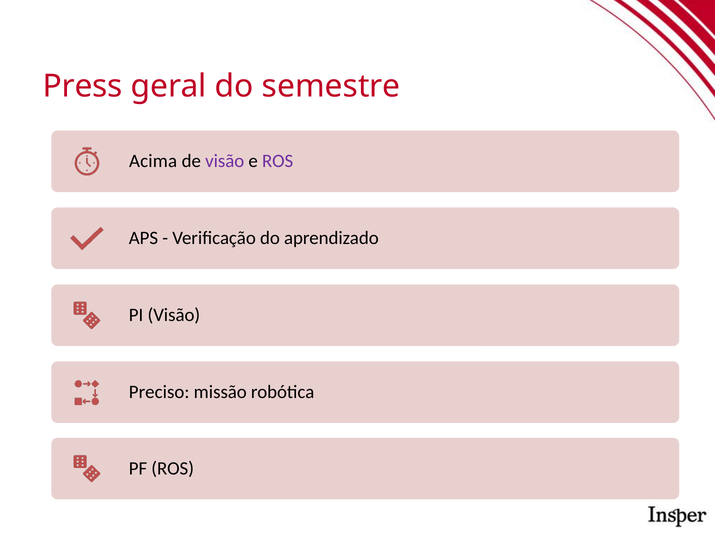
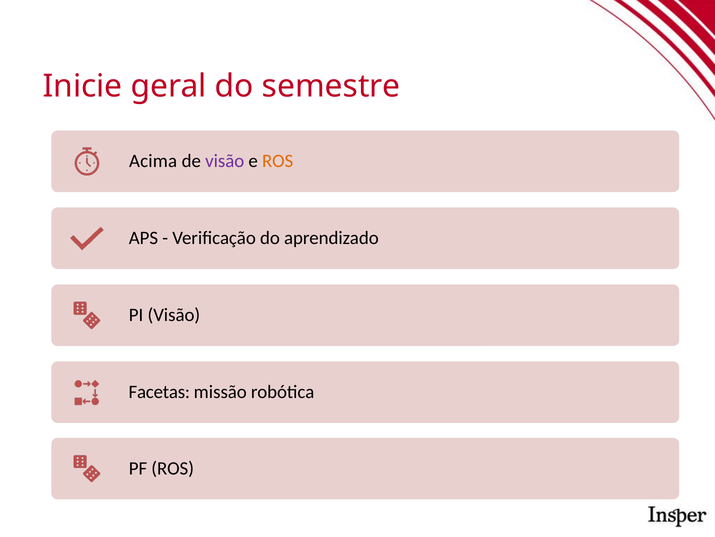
Press: Press -> Inicie (83, 86)
ROS colour: purple -> orange (278, 161)
Preciso: Preciso -> Facetas (159, 392)
